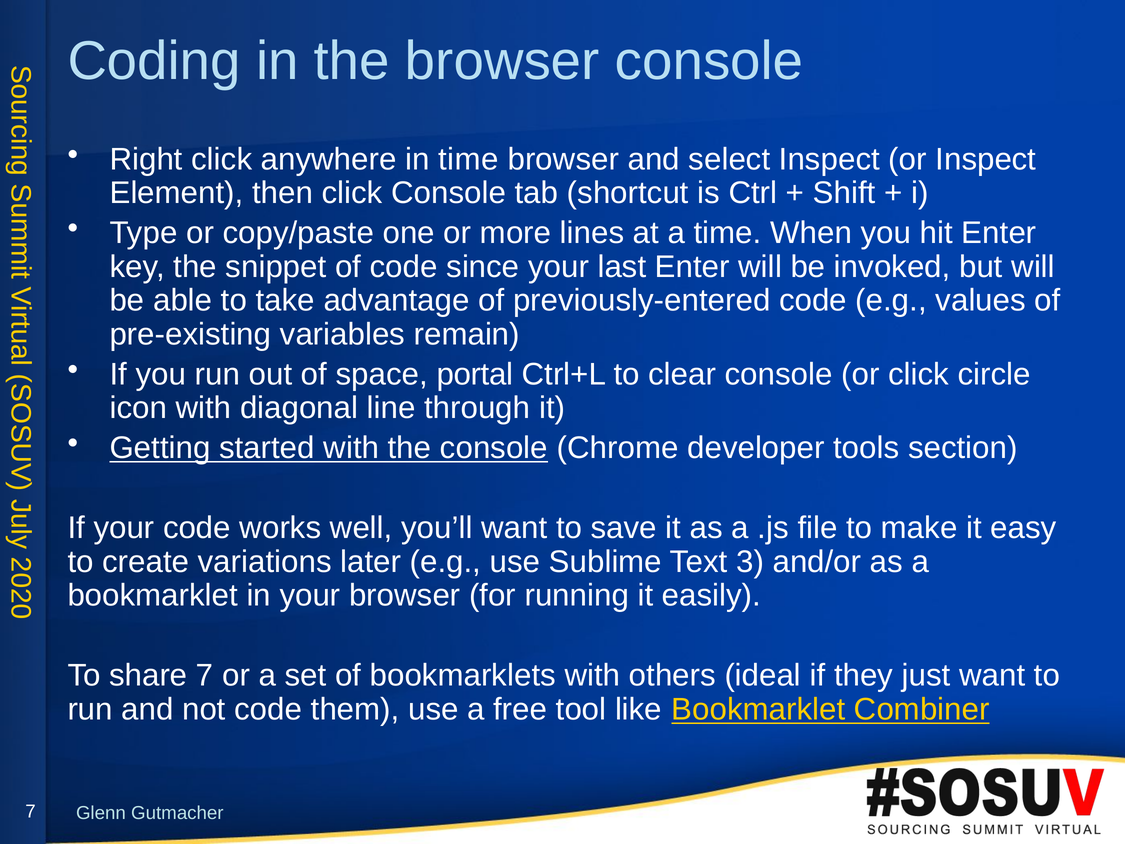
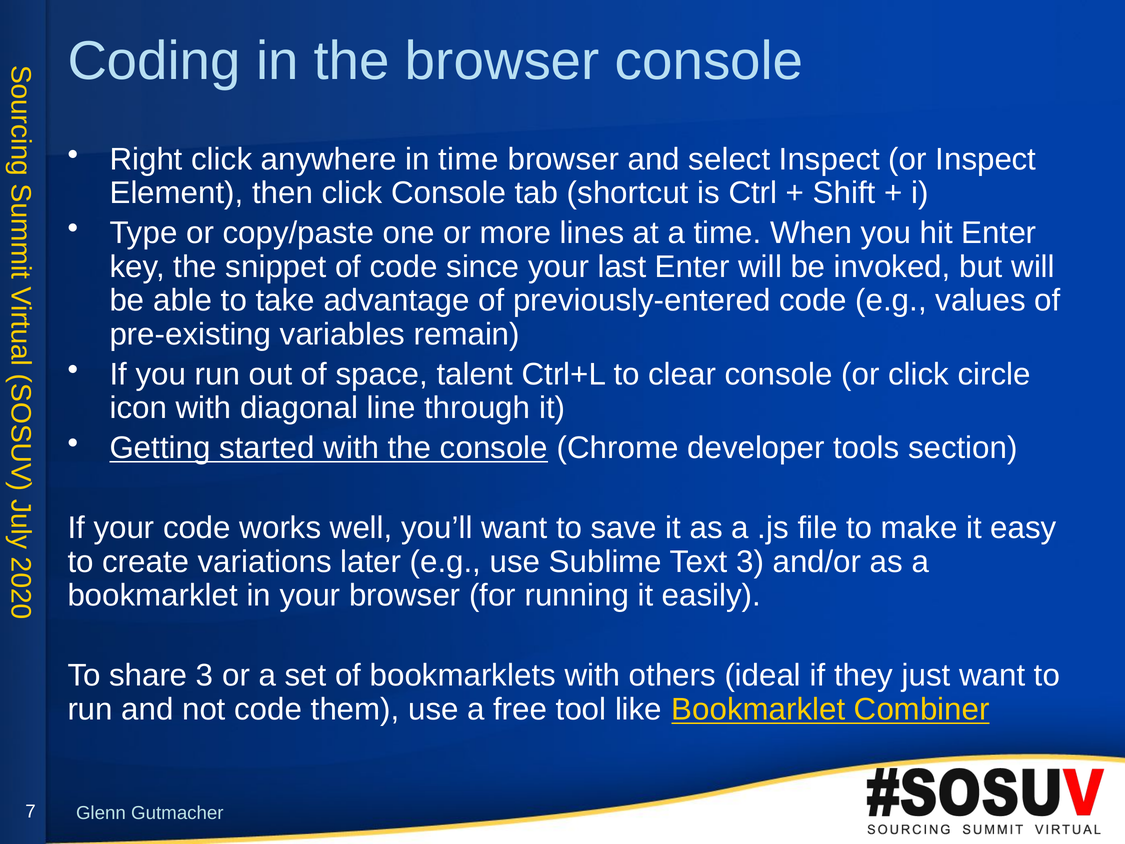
portal: portal -> talent (475, 374)
share 7: 7 -> 3 (205, 675)
